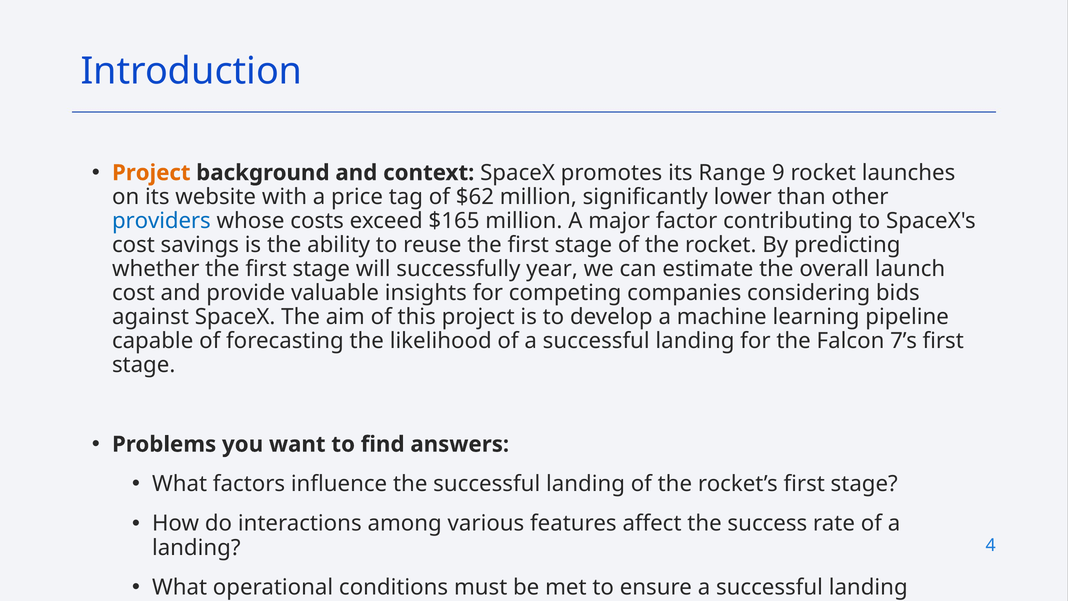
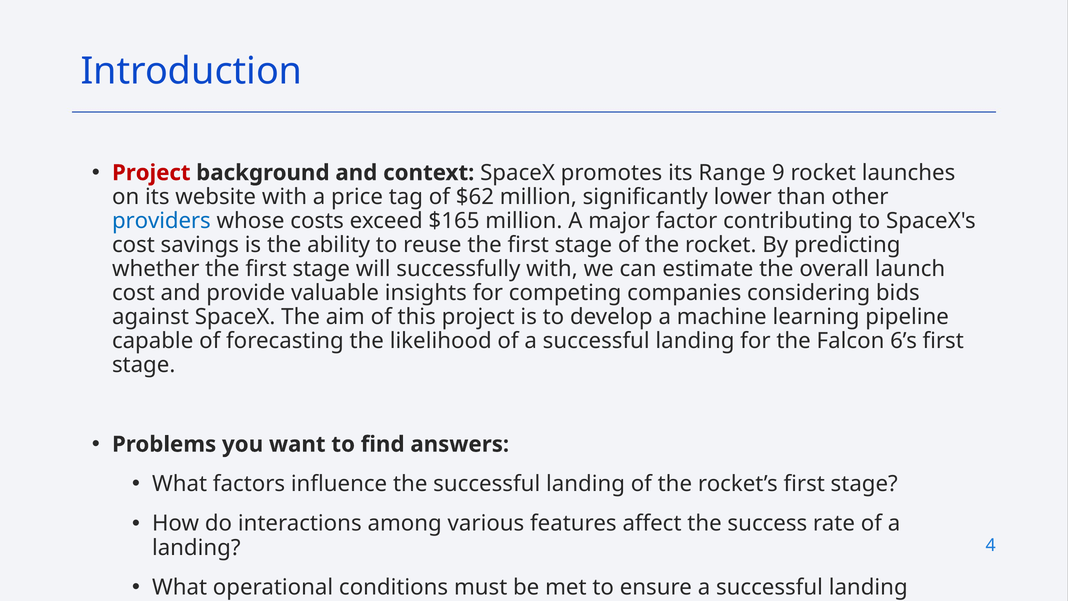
Project colour: orange -> red (151, 173)
successfully year: year -> with (552, 269)
7’s: 7’s -> 6’s (904, 341)
